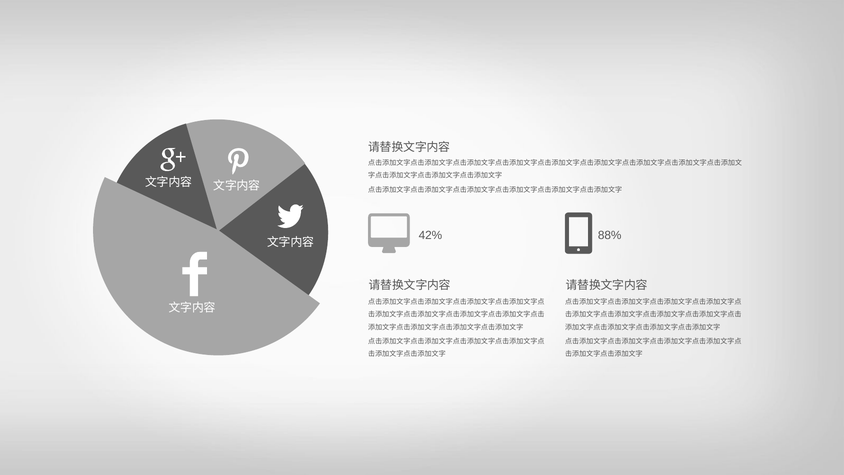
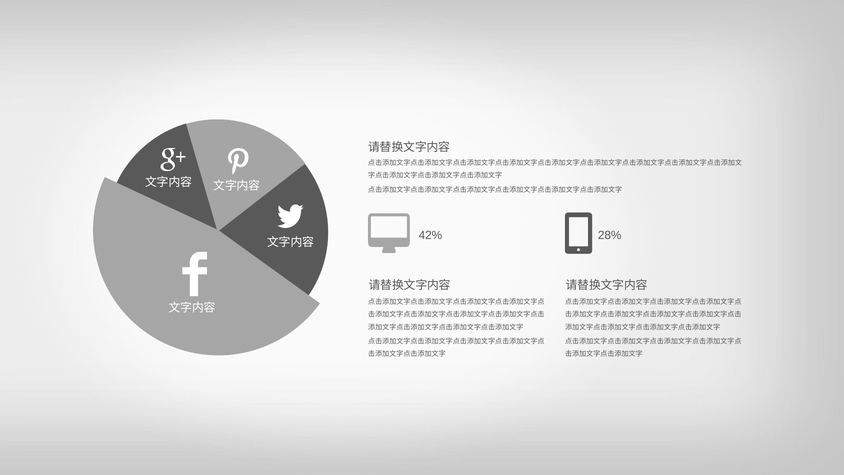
88%: 88% -> 28% (610, 235)
